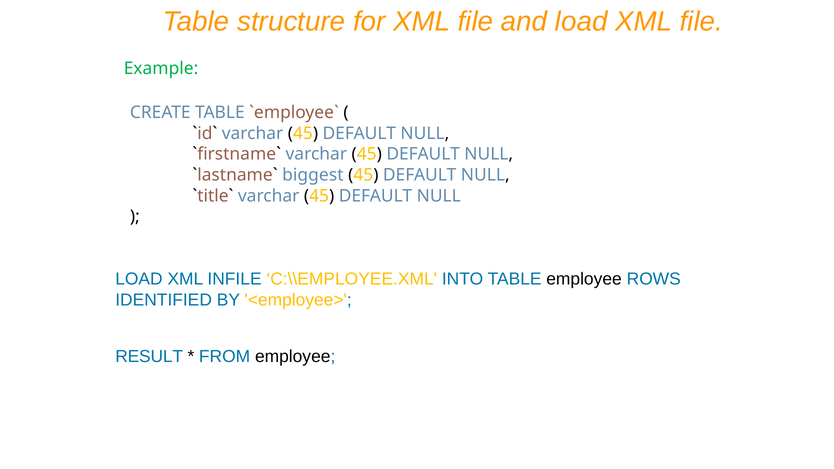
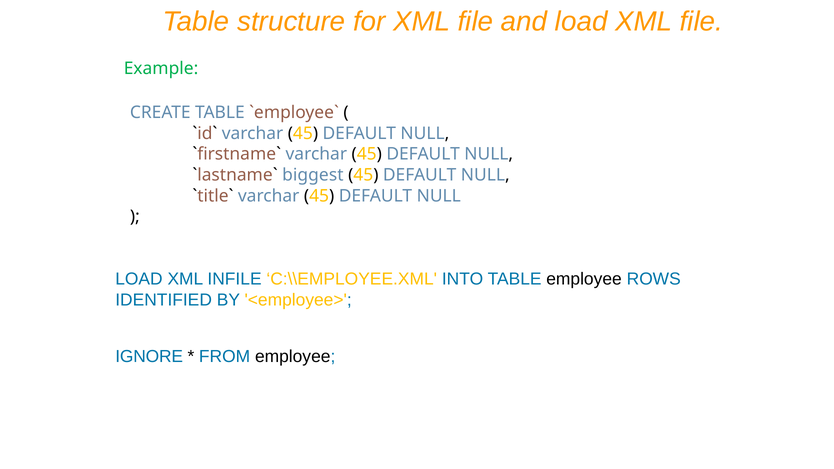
RESULT: RESULT -> IGNORE (149, 357)
